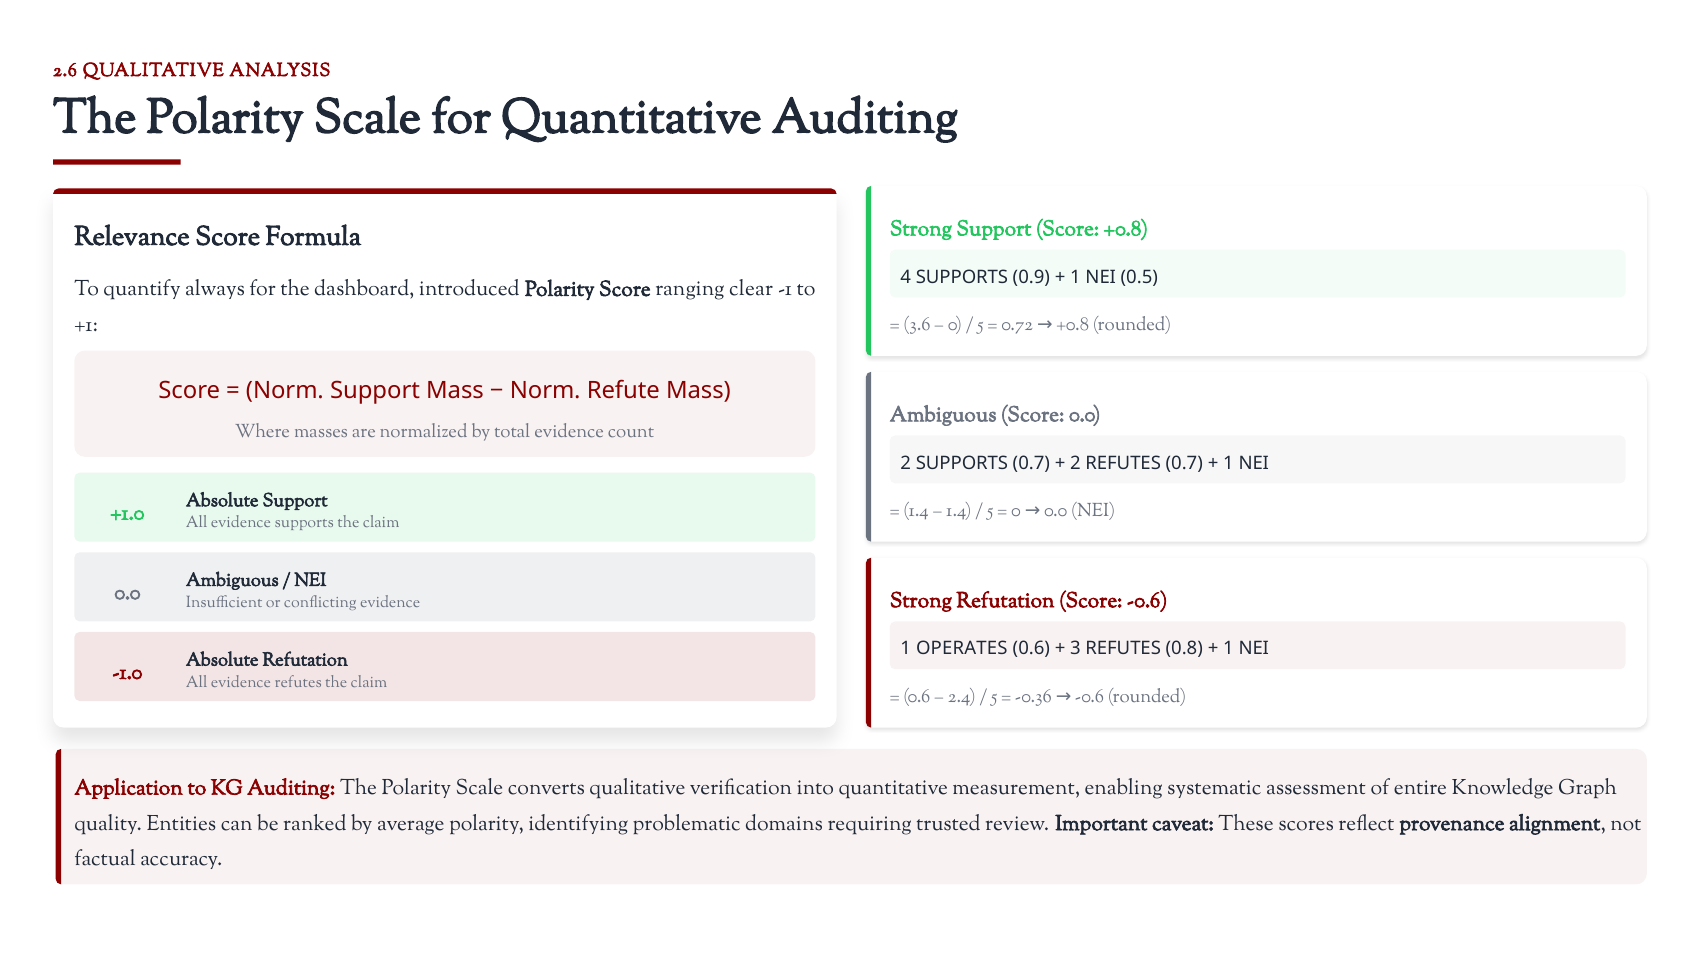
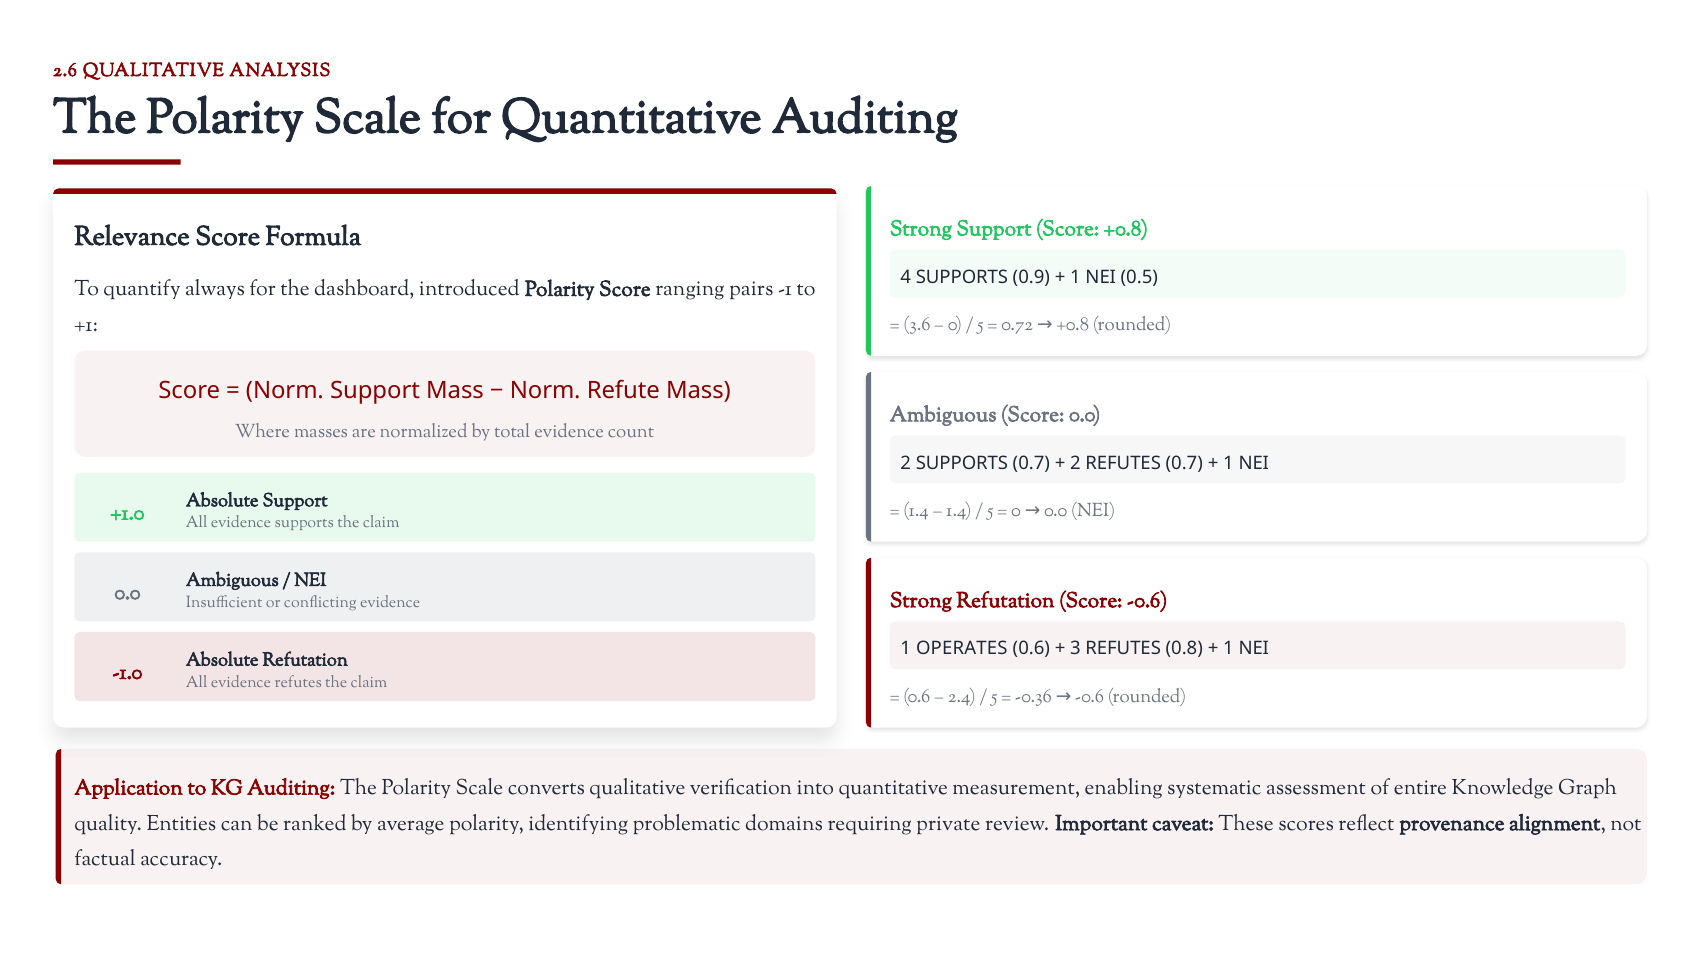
clear: clear -> pairs (751, 289)
trusted: trusted -> private (948, 823)
